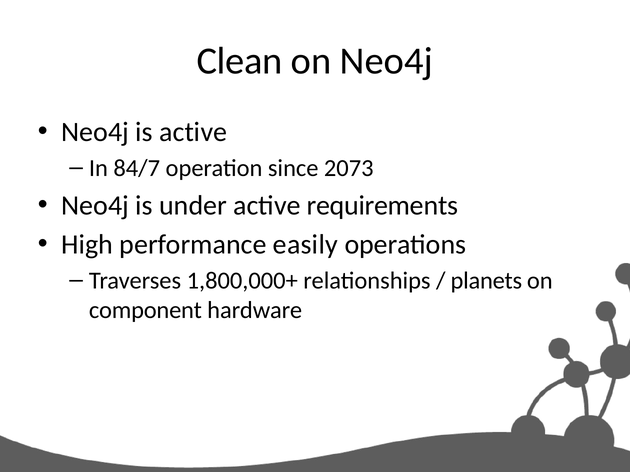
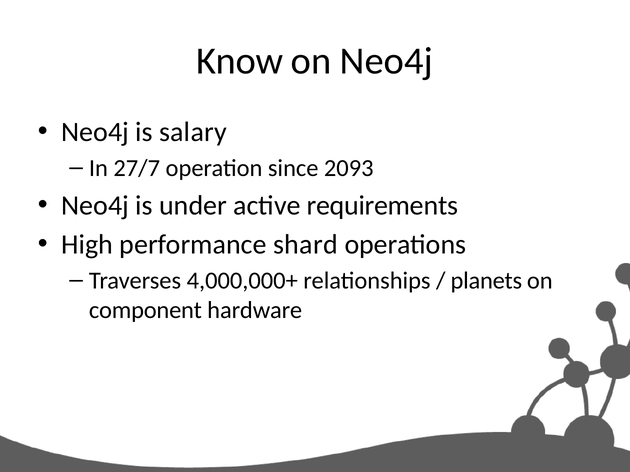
Clean: Clean -> Know (240, 61)
is active: active -> salary (193, 132)
84/7: 84/7 -> 27/7 (137, 168)
2073: 2073 -> 2093 (349, 168)
easily: easily -> shard (305, 245)
1,800,000+: 1,800,000+ -> 4,000,000+ (242, 281)
